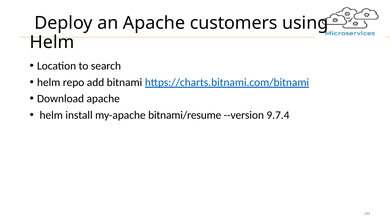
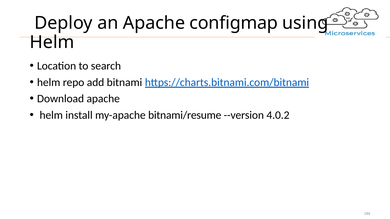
customers: customers -> configmap (234, 23)
9.7.4: 9.7.4 -> 4.0.2 (278, 115)
